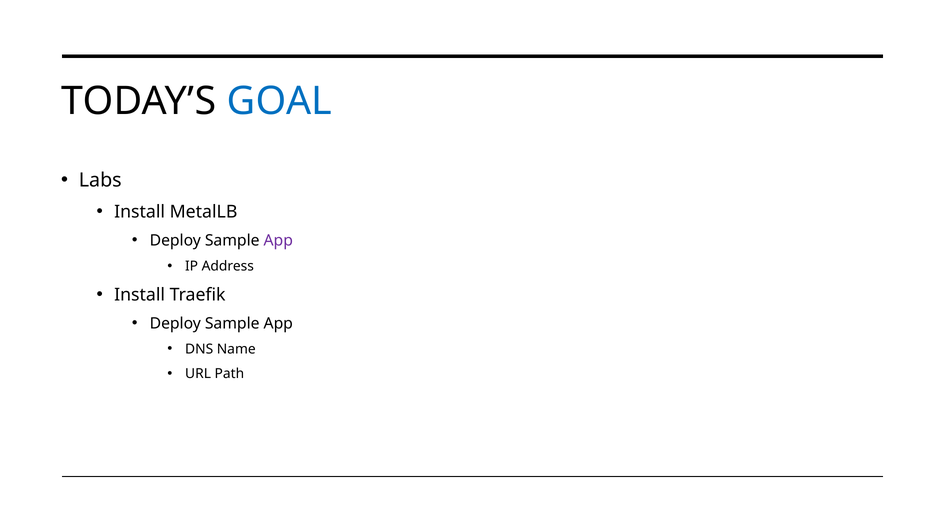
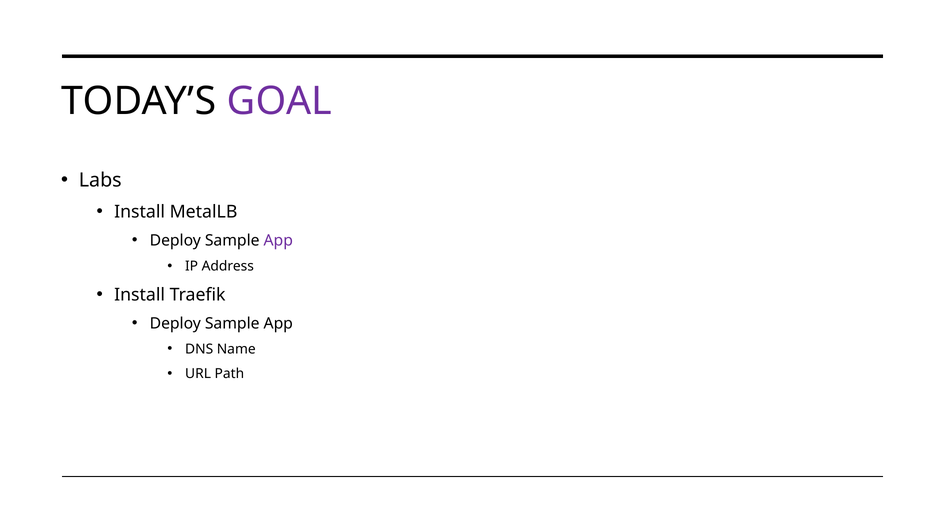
GOAL colour: blue -> purple (279, 101)
